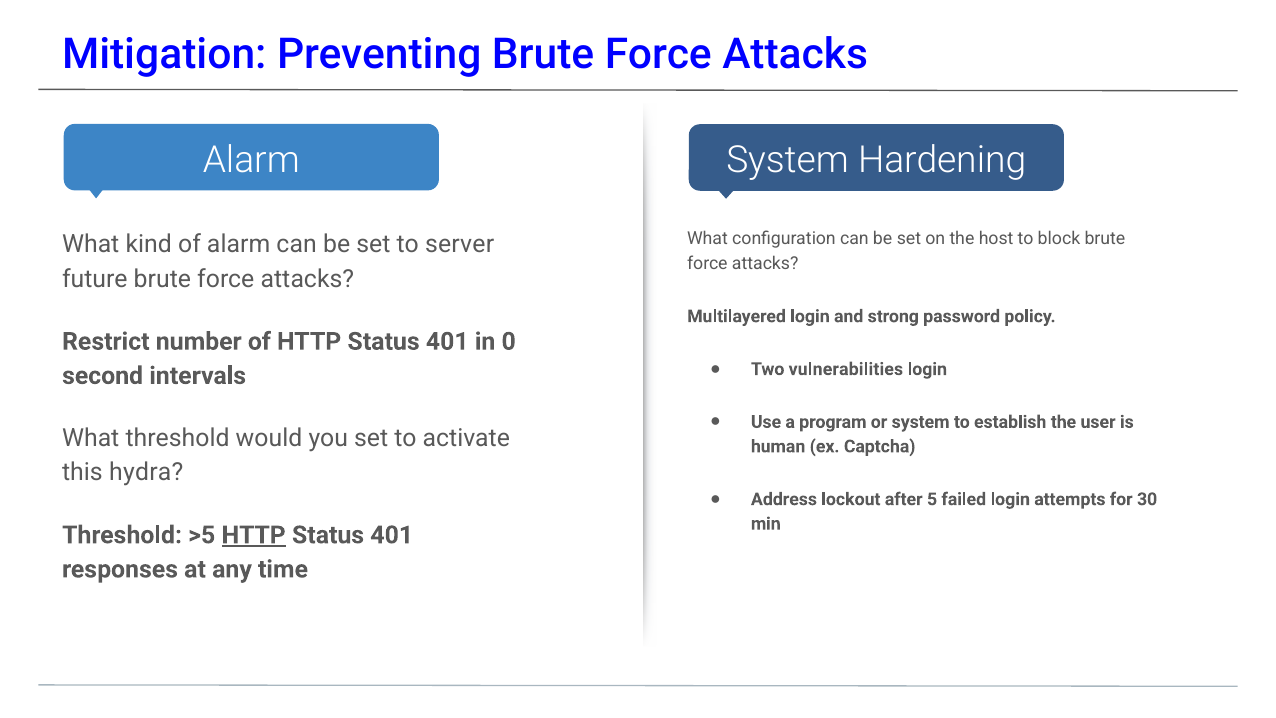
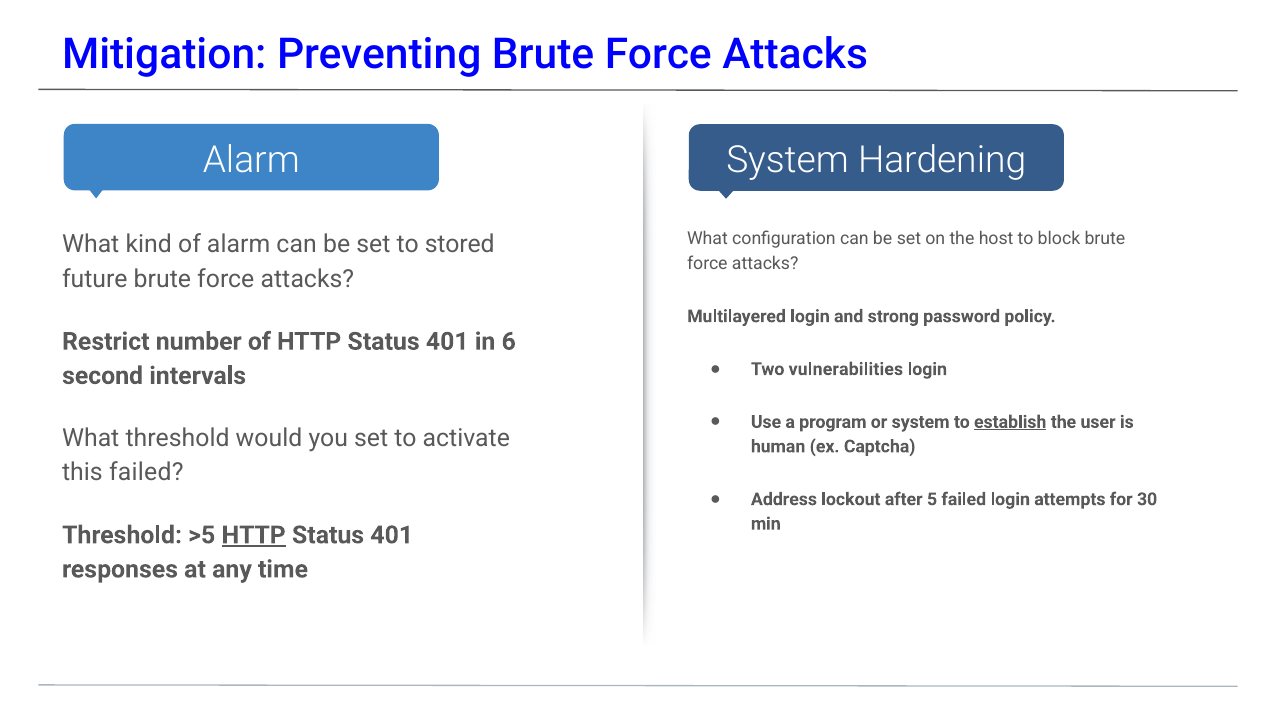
server: server -> stored (460, 245)
0: 0 -> 6 (509, 341)
establish underline: none -> present (1010, 422)
this hydra: hydra -> failed (146, 472)
